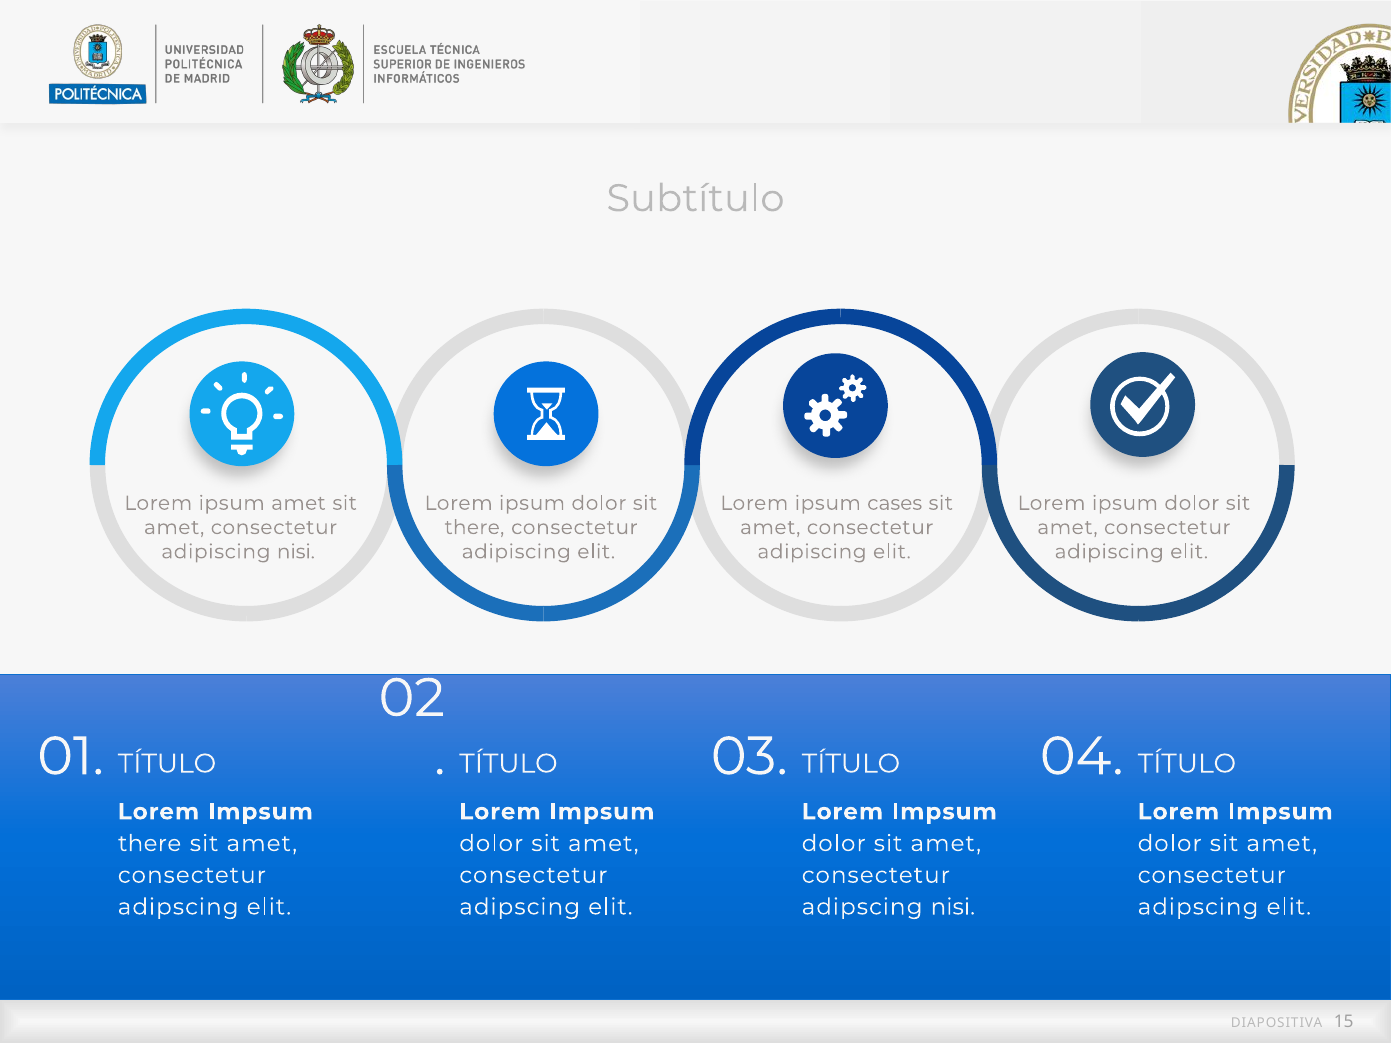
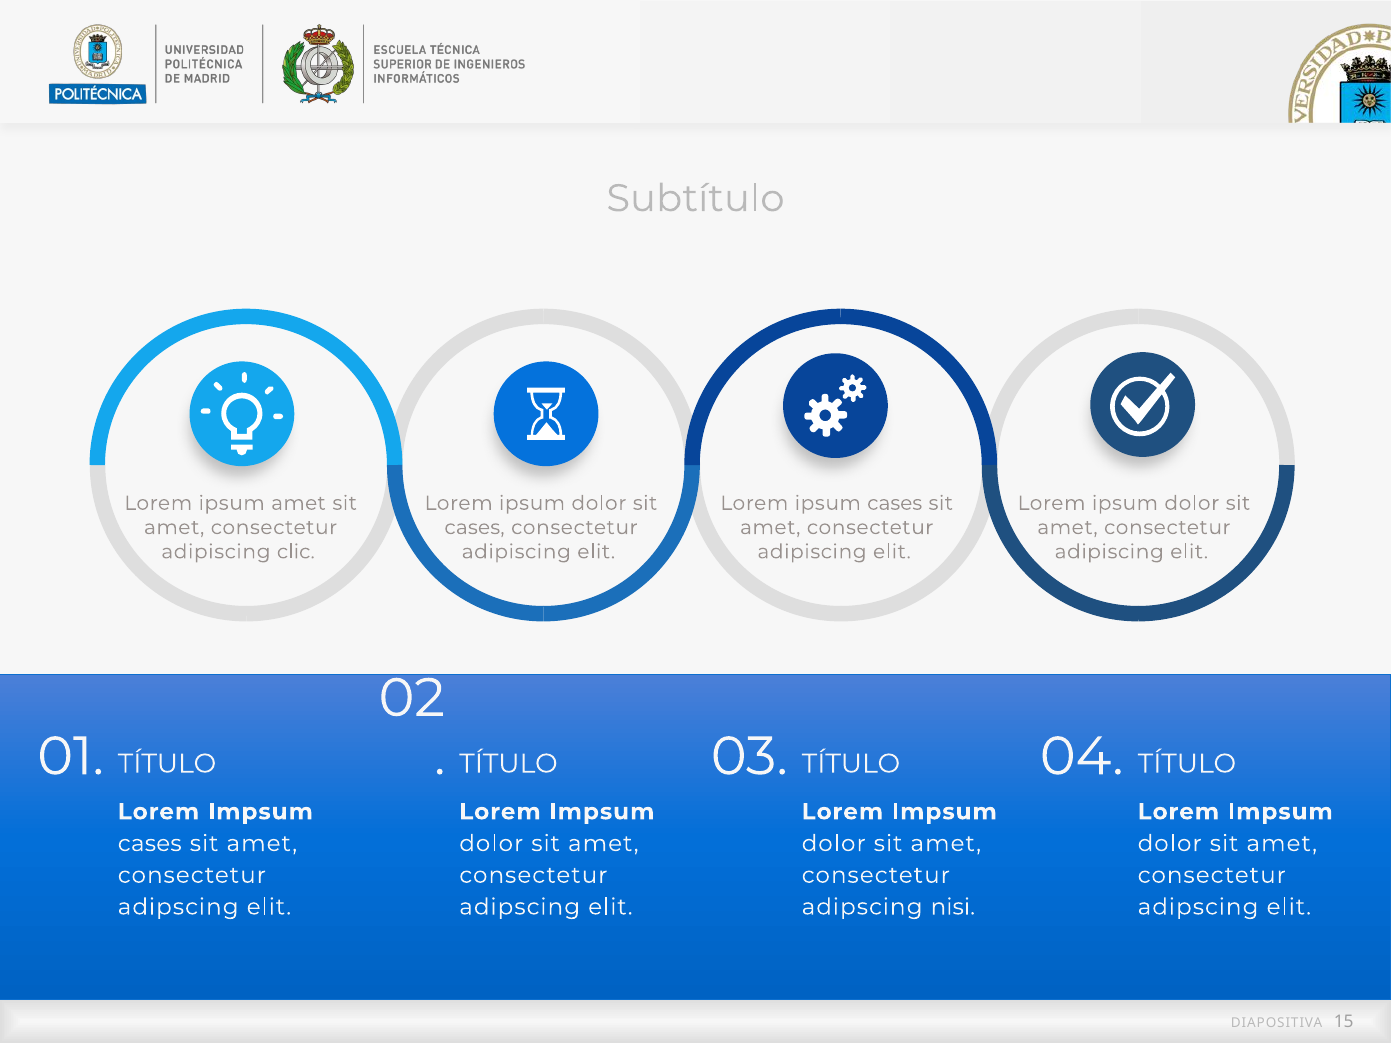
there: there -> cases (474, 528)
adipiscing nisi: nisi -> clic (296, 552)
there: there -> cases (150, 844)
